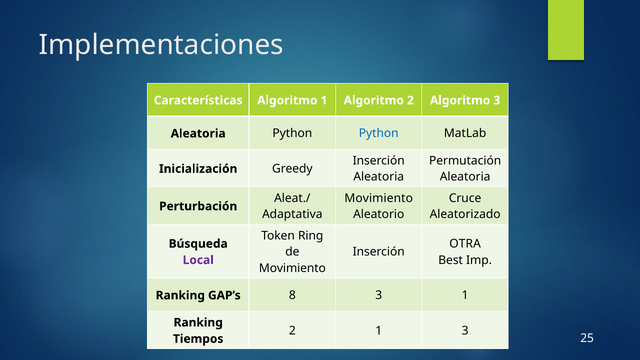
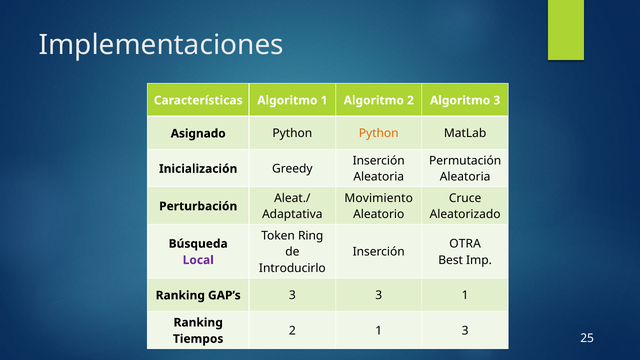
Aleatoria: Aleatoria -> Asignado (198, 134)
Python colour: blue -> orange (379, 134)
Movimiento: Movimiento -> Introducirlo (292, 268)
GAP’s 8: 8 -> 3 (292, 295)
